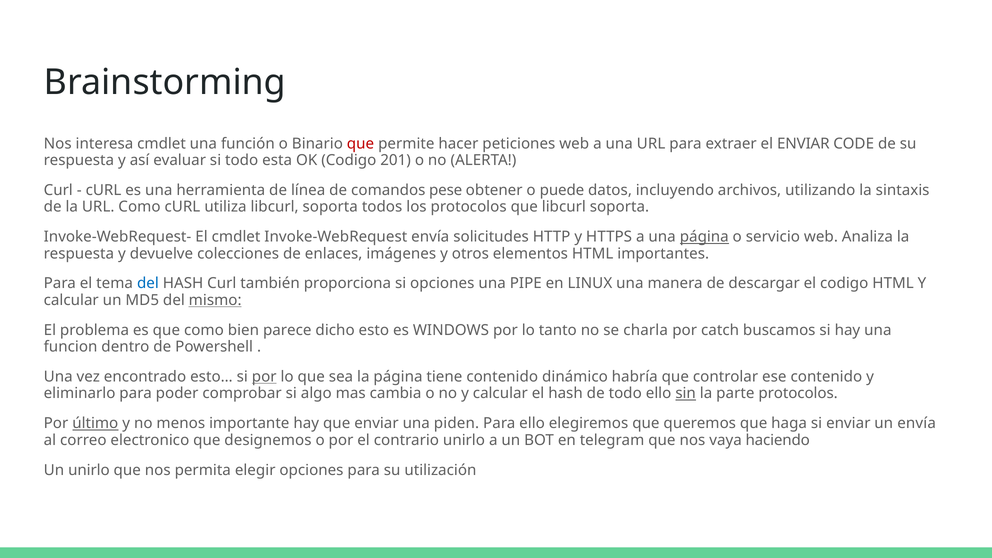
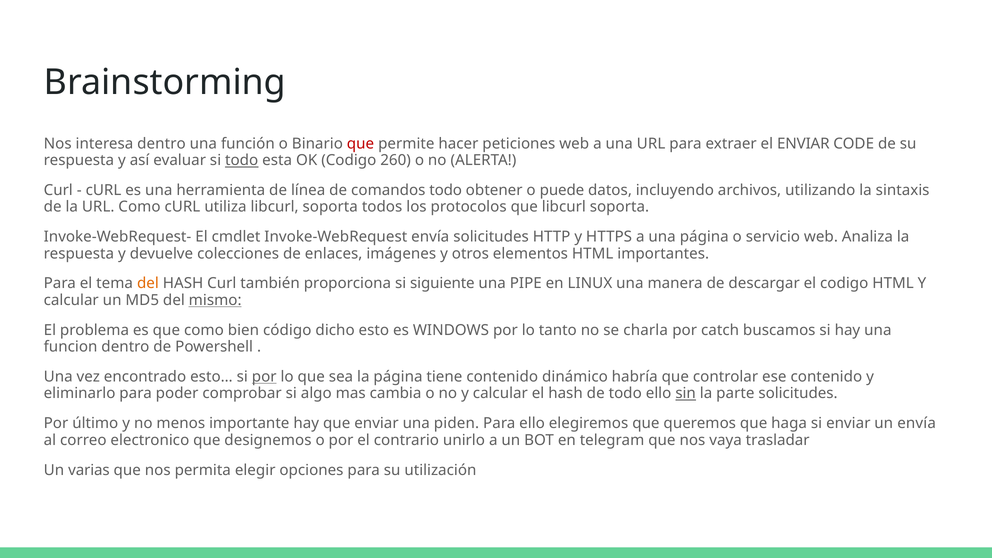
interesa cmdlet: cmdlet -> dentro (161, 144)
todo underline: none -> present (242, 160)
201: 201 -> 260 (396, 160)
comandos pese: pese -> todo (446, 190)
página underline: present -> none (704, 237)
del colour: blue -> orange (148, 283)
si opciones: opciones -> siguiente (442, 283)
parece: parece -> código (287, 330)
parte protocolos: protocolos -> solicitudes (798, 393)
último underline: present -> none (95, 423)
haciendo: haciendo -> trasladar (778, 440)
Un unirlo: unirlo -> varias (89, 470)
